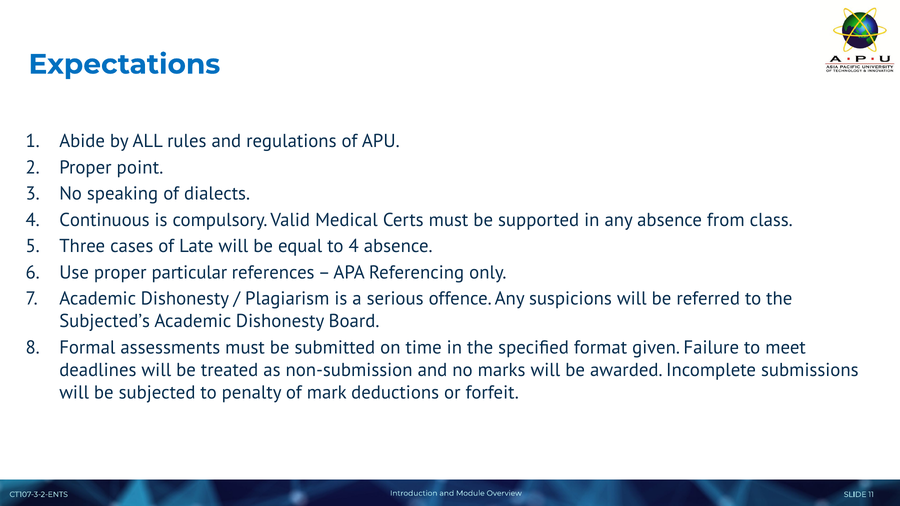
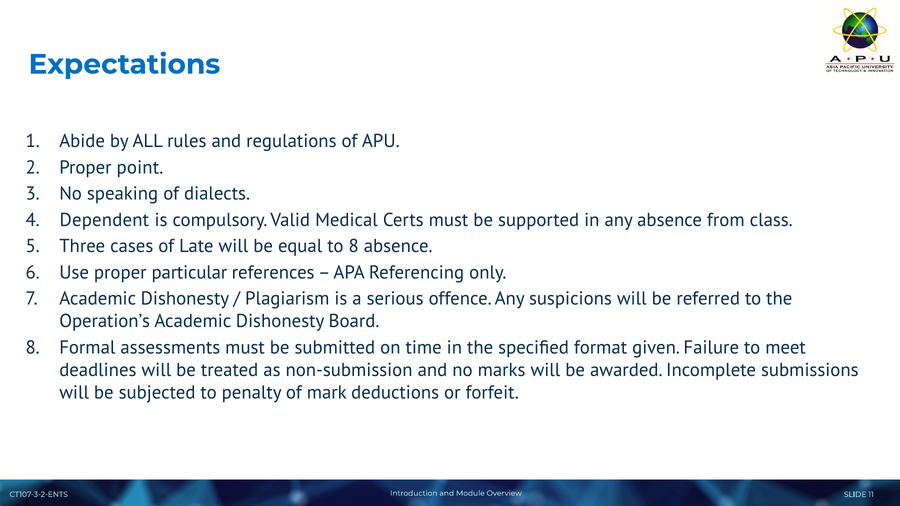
Continuous: Continuous -> Dependent (104, 220)
to 4: 4 -> 8 (354, 246)
Subjected’s: Subjected’s -> Operation’s (105, 321)
